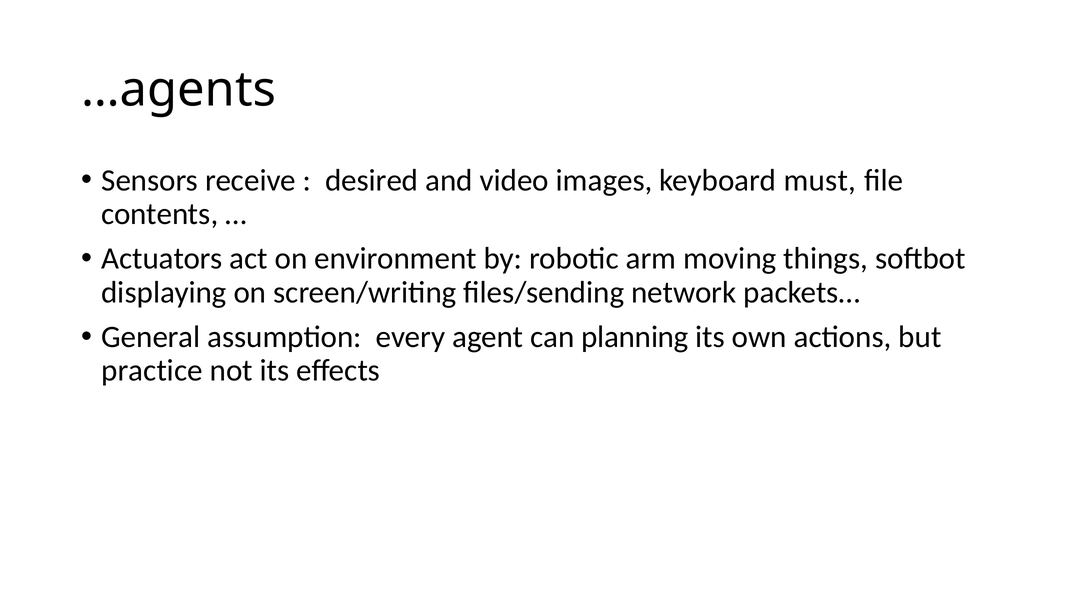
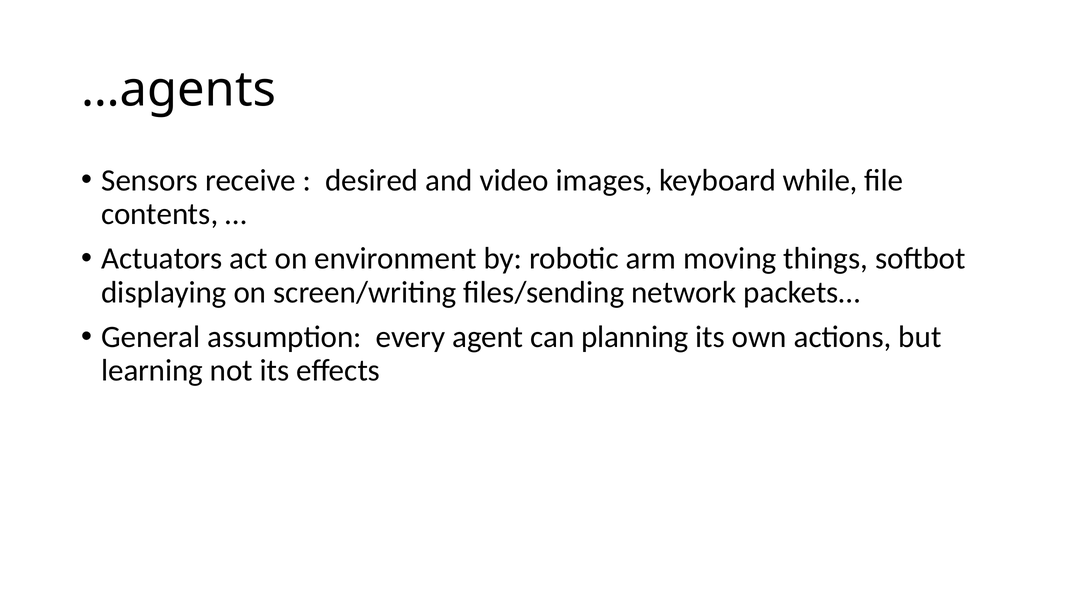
must: must -> while (820, 180)
practice: practice -> learning (152, 370)
